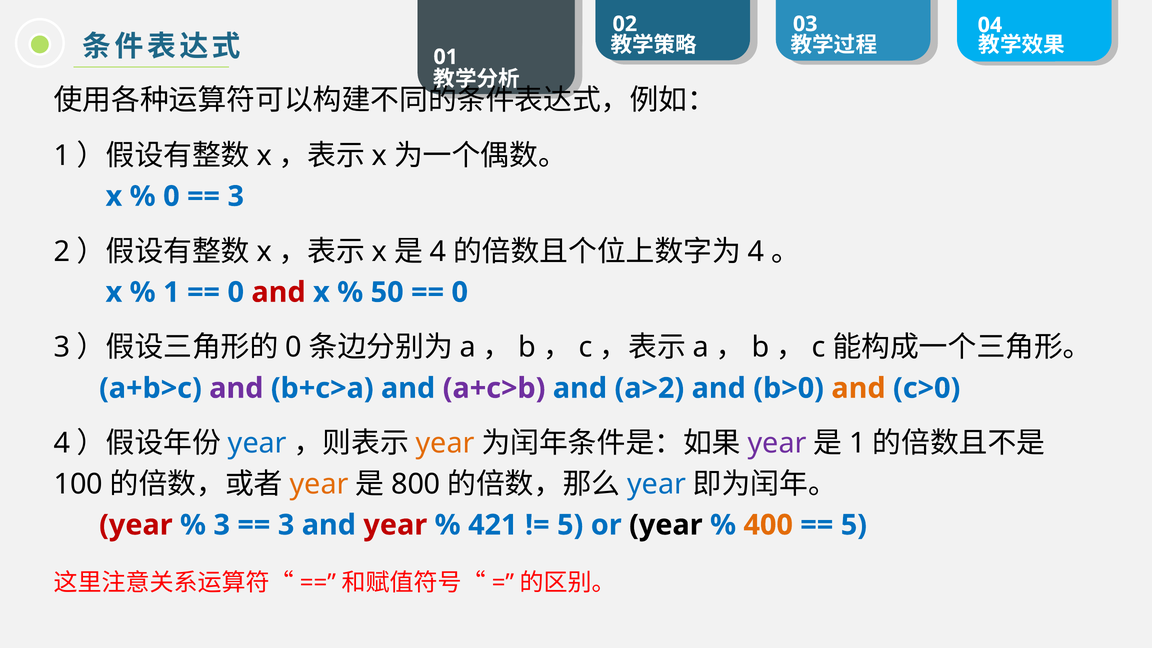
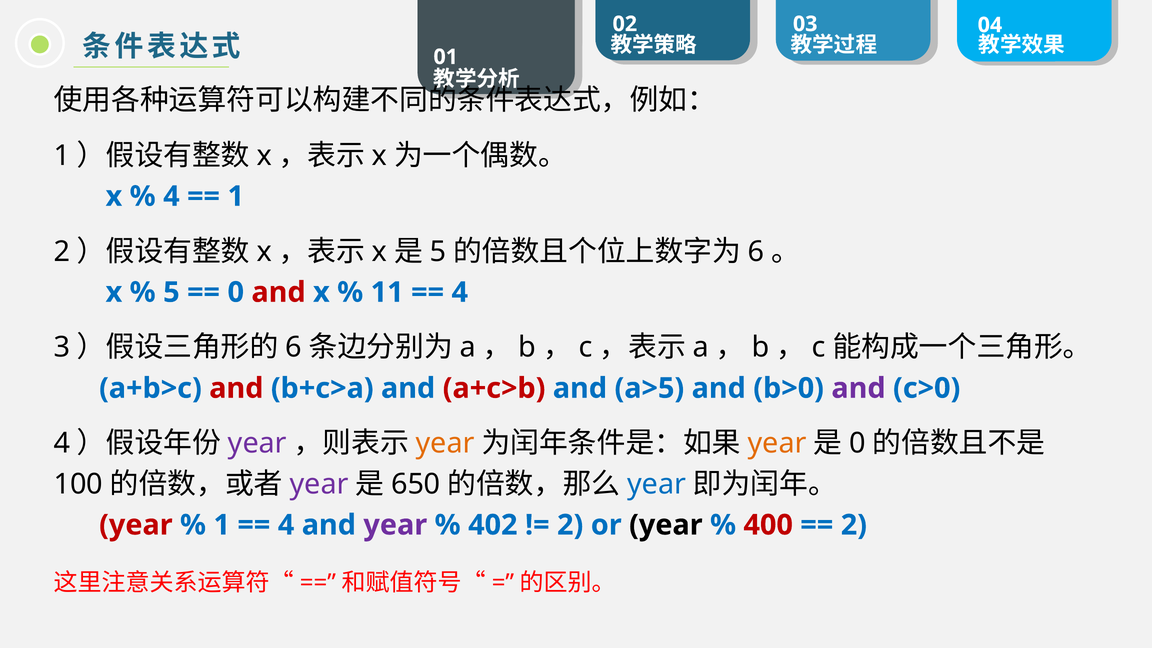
0: 0 -> 4 (171, 196)
3: 3 -> 1 (236, 196)
4: 4 -> 5 (438, 252)
4: 4 -> 6 (756, 252)
1: 1 -> 5 (171, 292)
50: 50 -> 11 (387, 292)
0: 0 -> 4 (460, 292)
0: 0 -> 6 (294, 347)
and colour: purple -> red (236, 388)
a+c>b colour: purple -> red (494, 388)
a>2: a>2 -> a>5 (649, 388)
and colour: orange -> purple (858, 388)
year colour: blue -> purple (257, 443)
year colour: purple -> orange (777, 443)
1: 1 -> 0 (857, 443)
year colour: orange -> purple (319, 484)
800: 800 -> 650 (416, 484)
3: 3 -> 1 (222, 525)
3: 3 -> 4 (286, 525)
year colour: red -> purple (395, 525)
421: 421 -> 402 (493, 525)
5: 5 -> 2 (570, 525)
400 colour: orange -> red (768, 525)
5: 5 -> 2 (854, 525)
